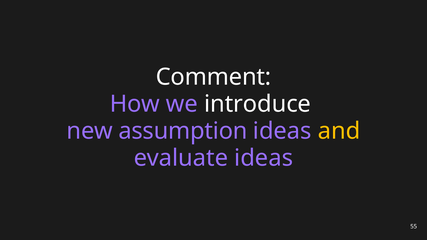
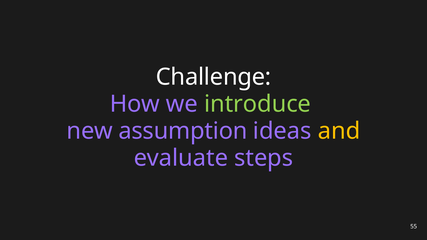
Comment: Comment -> Challenge (214, 77)
introduce colour: white -> light green (258, 104)
evaluate ideas: ideas -> steps (264, 158)
